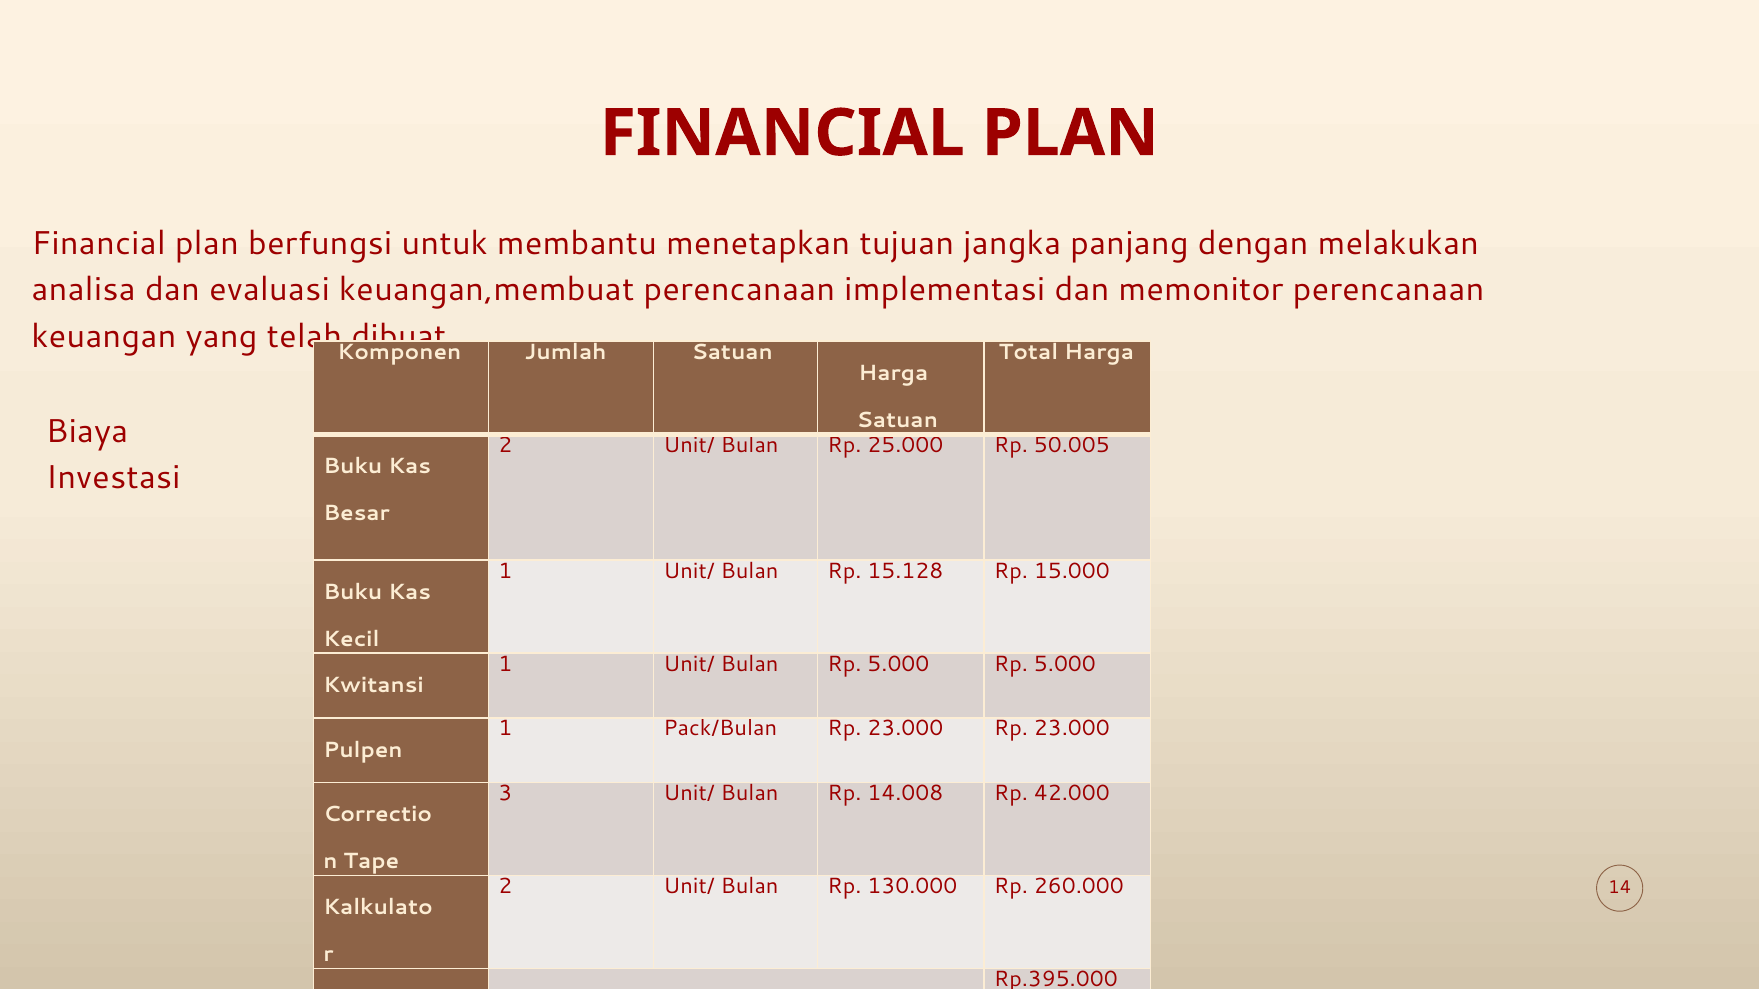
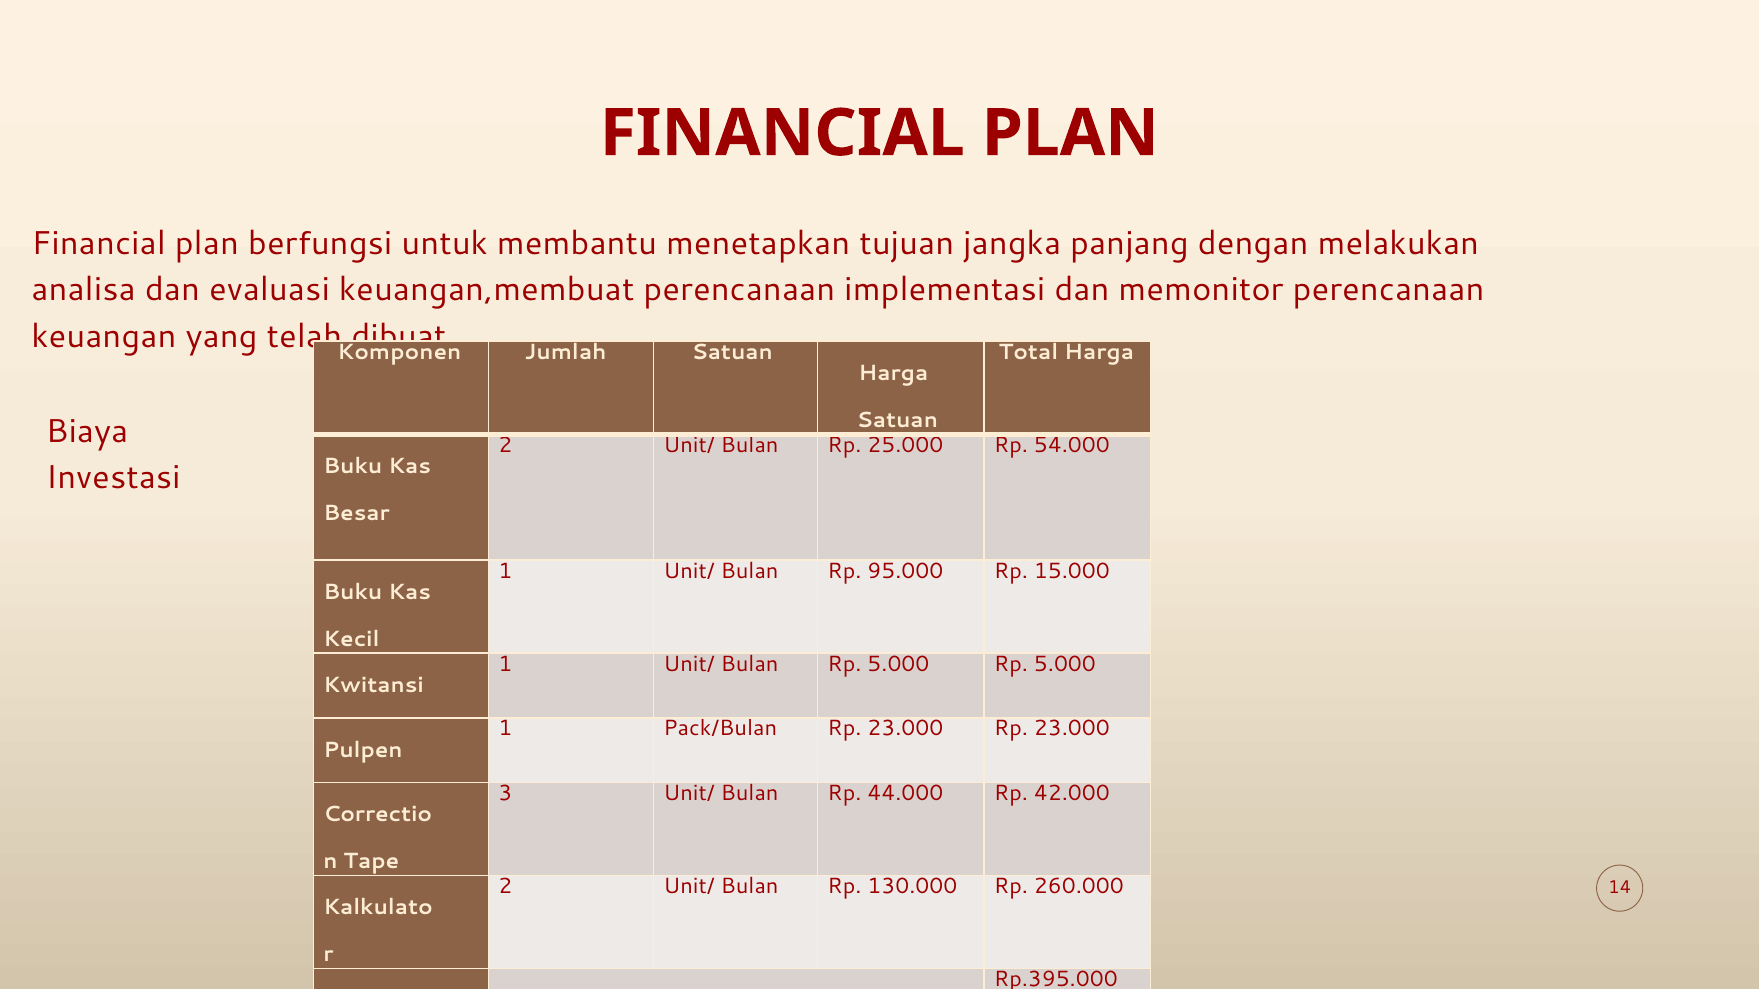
50.005: 50.005 -> 54.000 (1072, 445)
15.128: 15.128 -> 95.000 (905, 571)
14.008: 14.008 -> 44.000 (905, 794)
